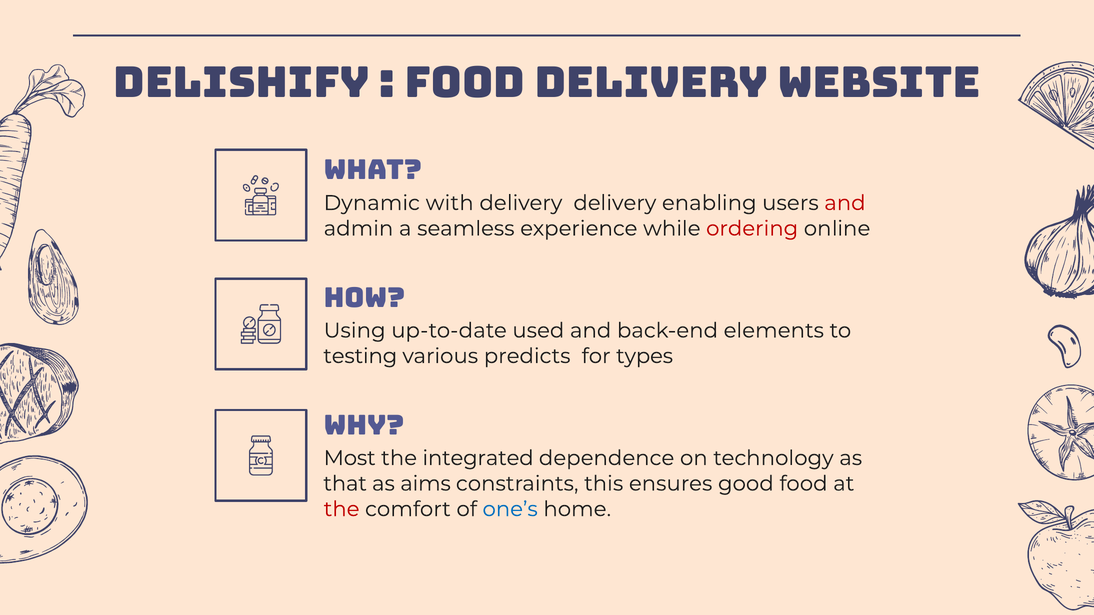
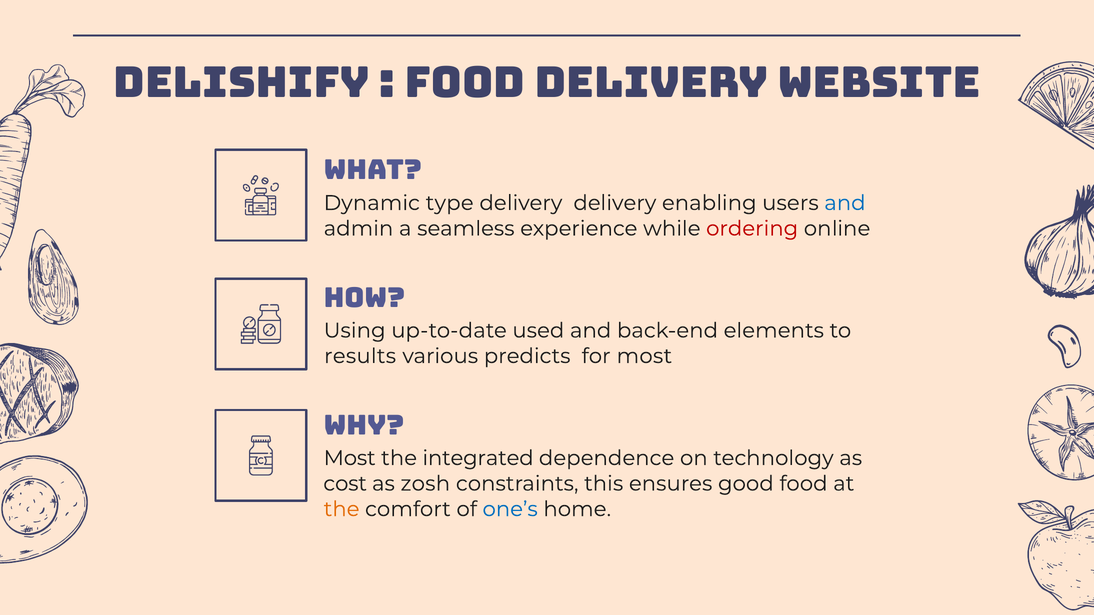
with: with -> type (450, 203)
and colour: red -> blue (845, 203)
testing: testing -> results (360, 356)
for types: types -> most (644, 356)
that: that -> cost (345, 484)
aims: aims -> zosh (425, 484)
the colour: red -> orange (342, 509)
